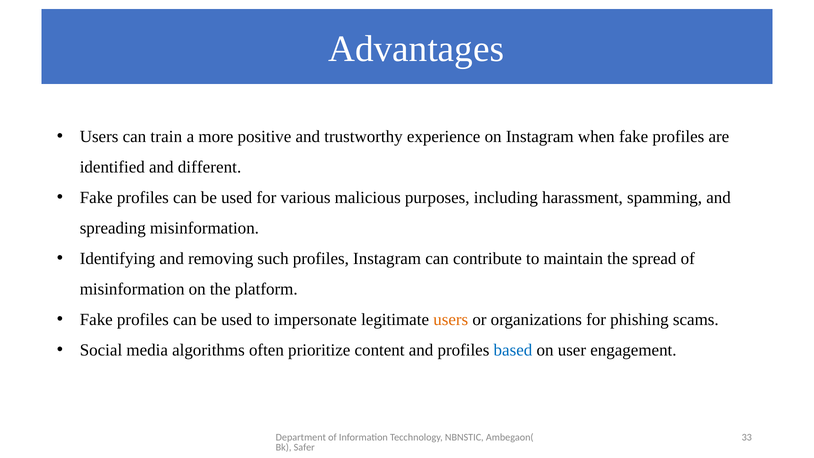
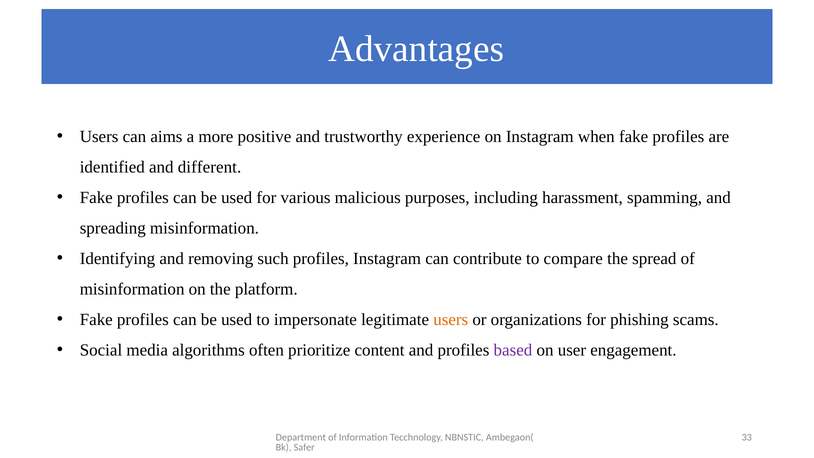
train: train -> aims (166, 136)
maintain: maintain -> compare (573, 259)
based colour: blue -> purple (513, 350)
